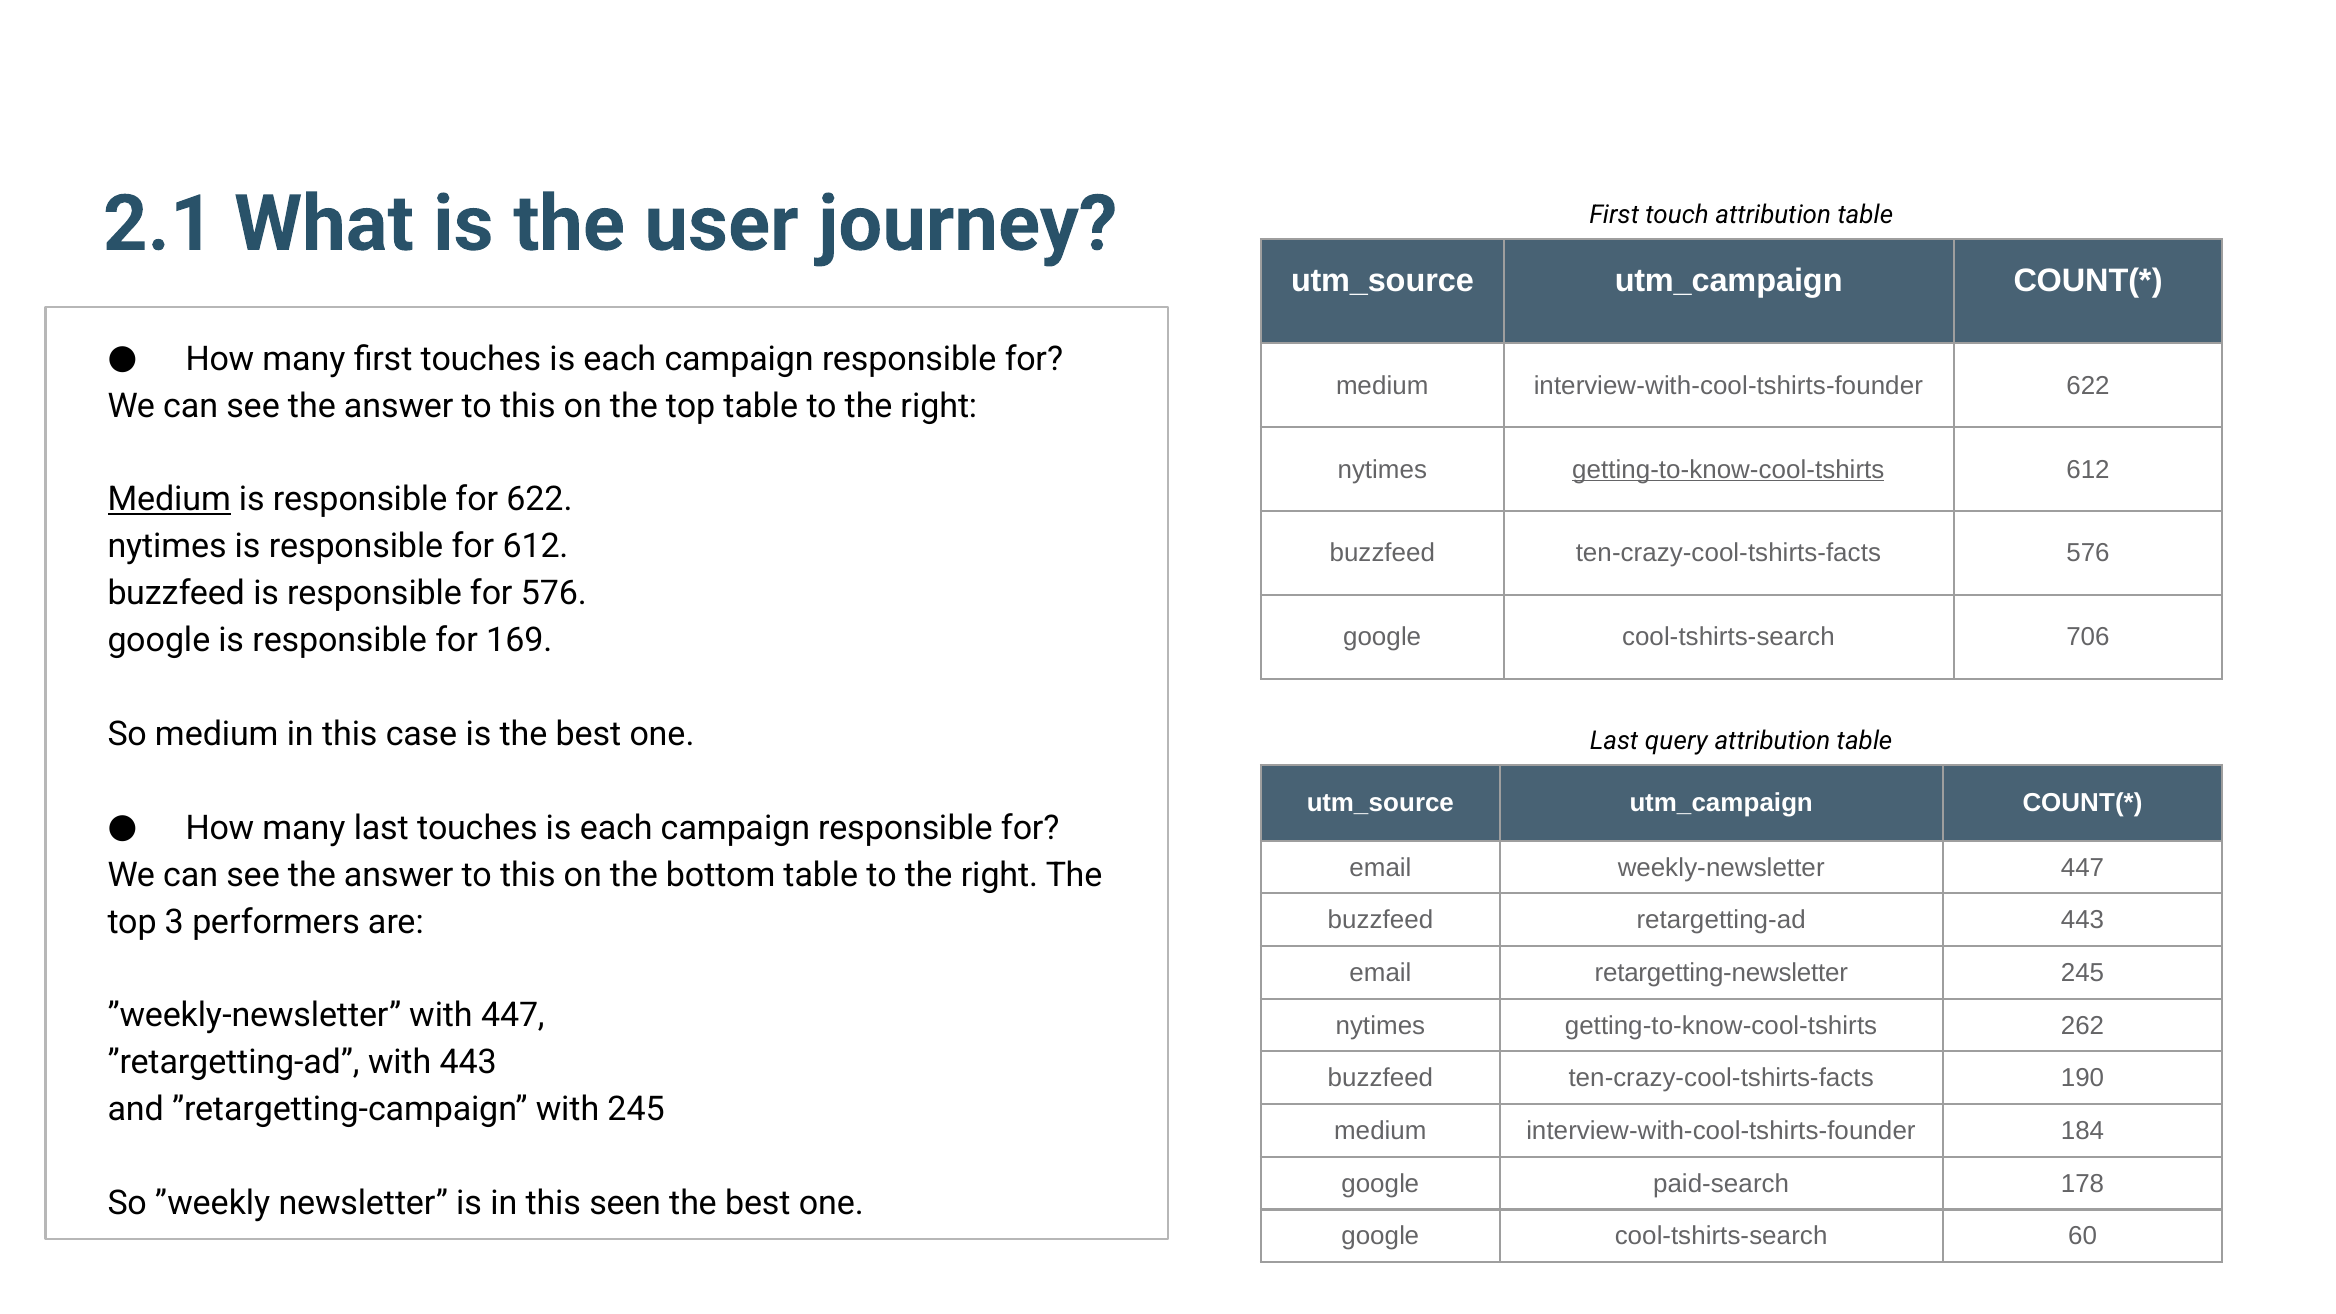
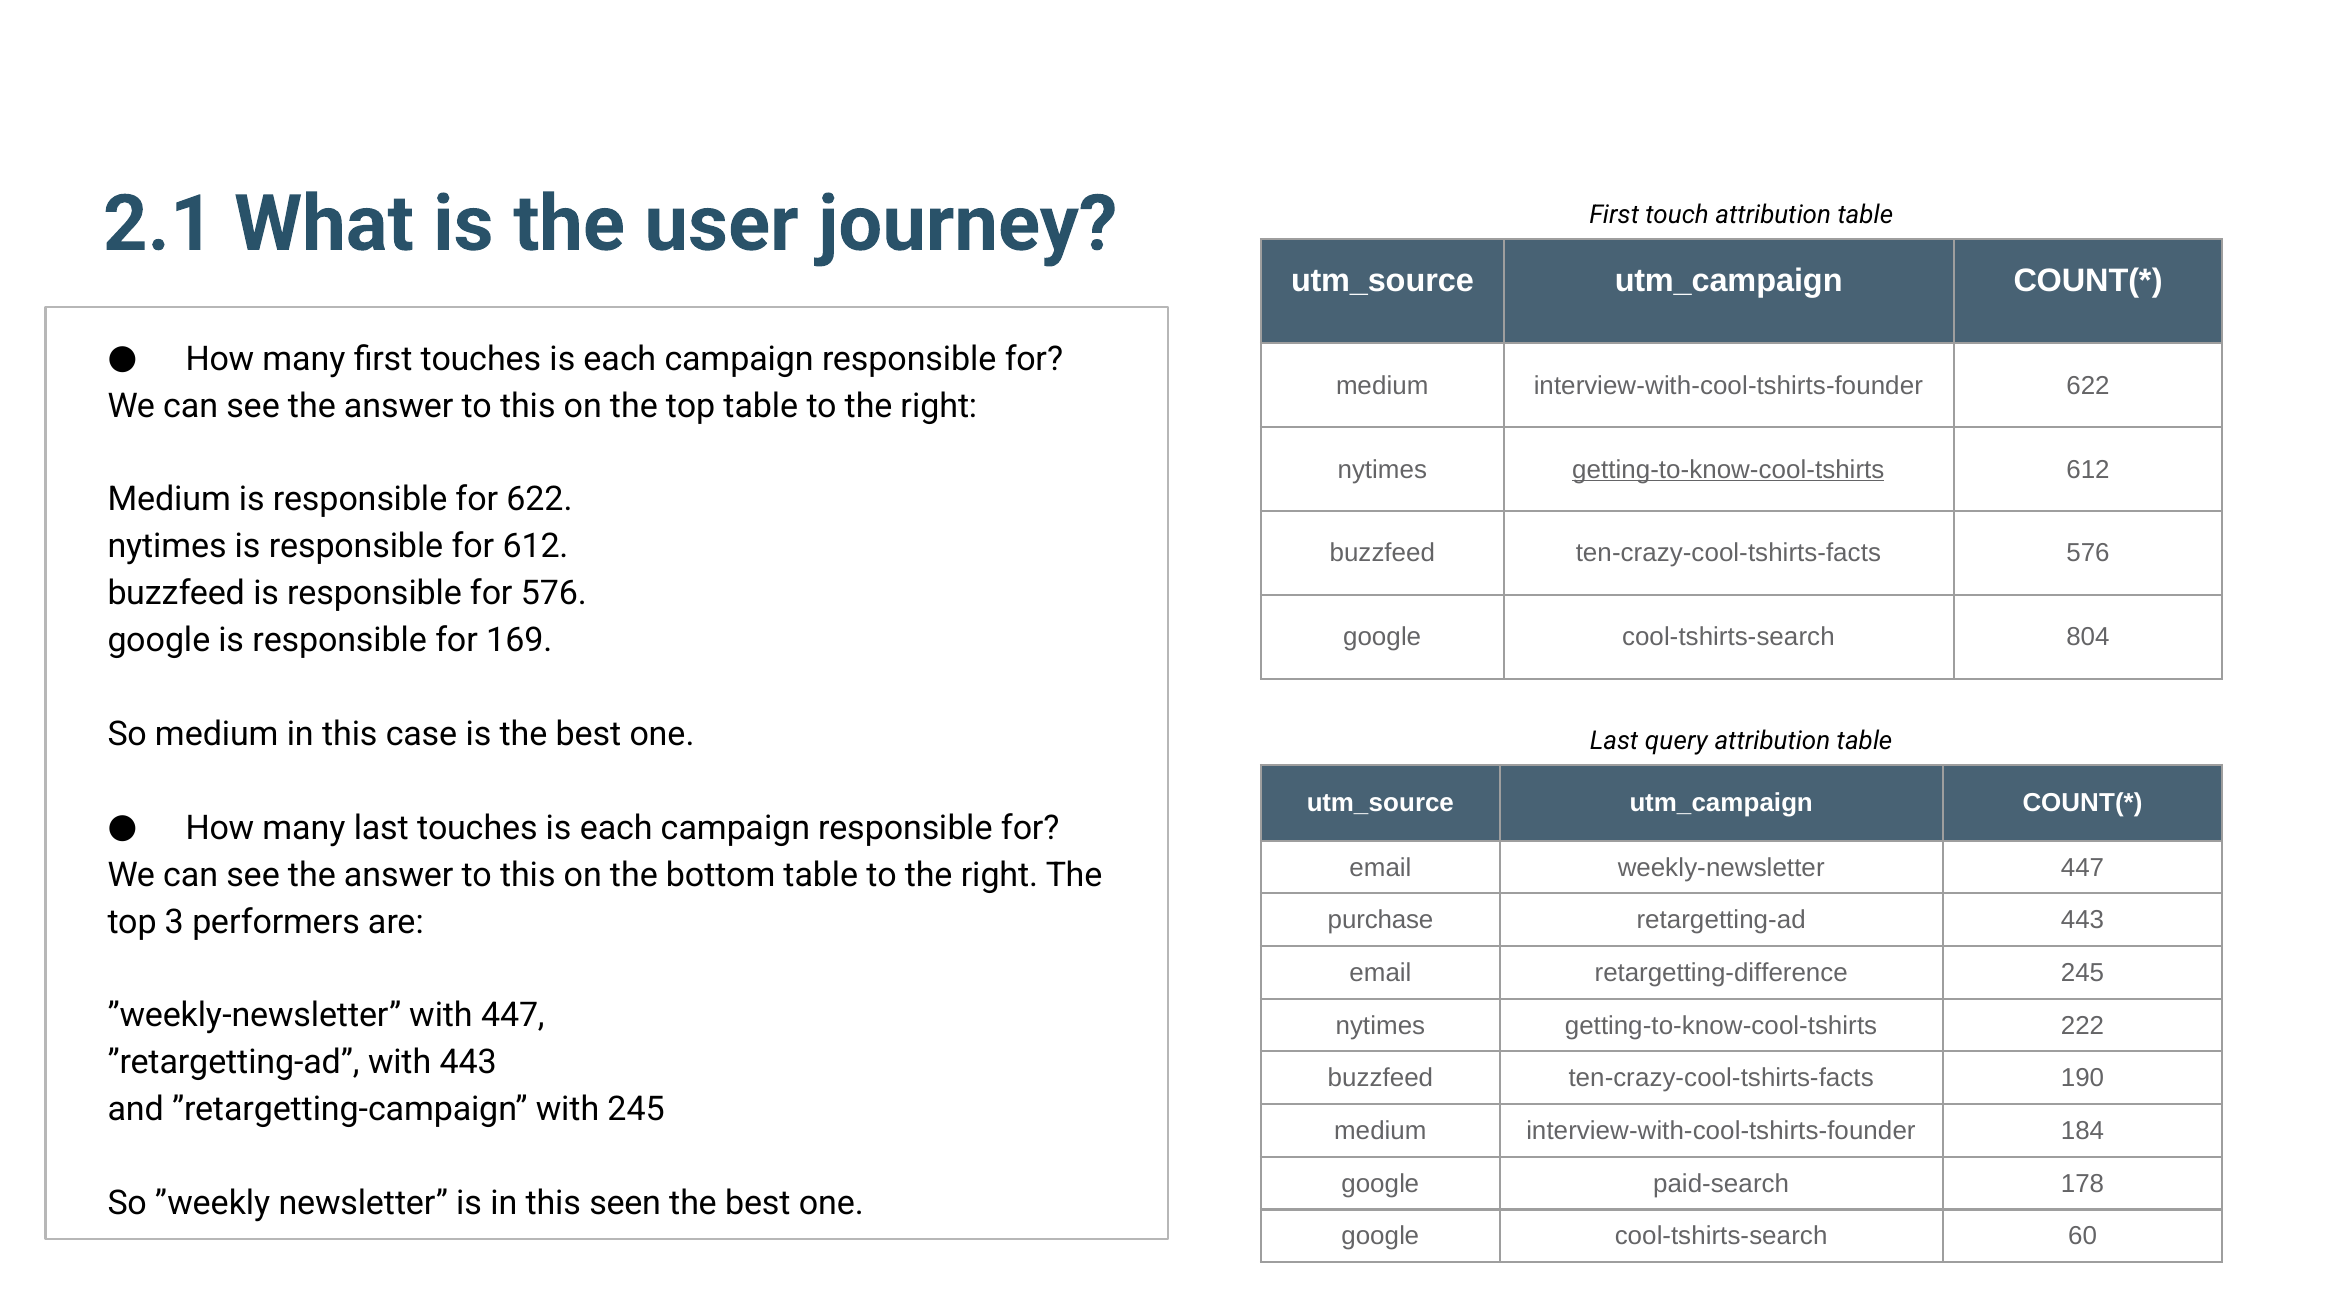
Medium underline: present -> none (169, 500)
706: 706 -> 804 (2088, 637)
buzzfeed: buzzfeed -> purchase (1381, 920)
retargetting-newsletter: retargetting-newsletter -> retargetting-difference (1721, 973)
262: 262 -> 222 (2083, 1026)
